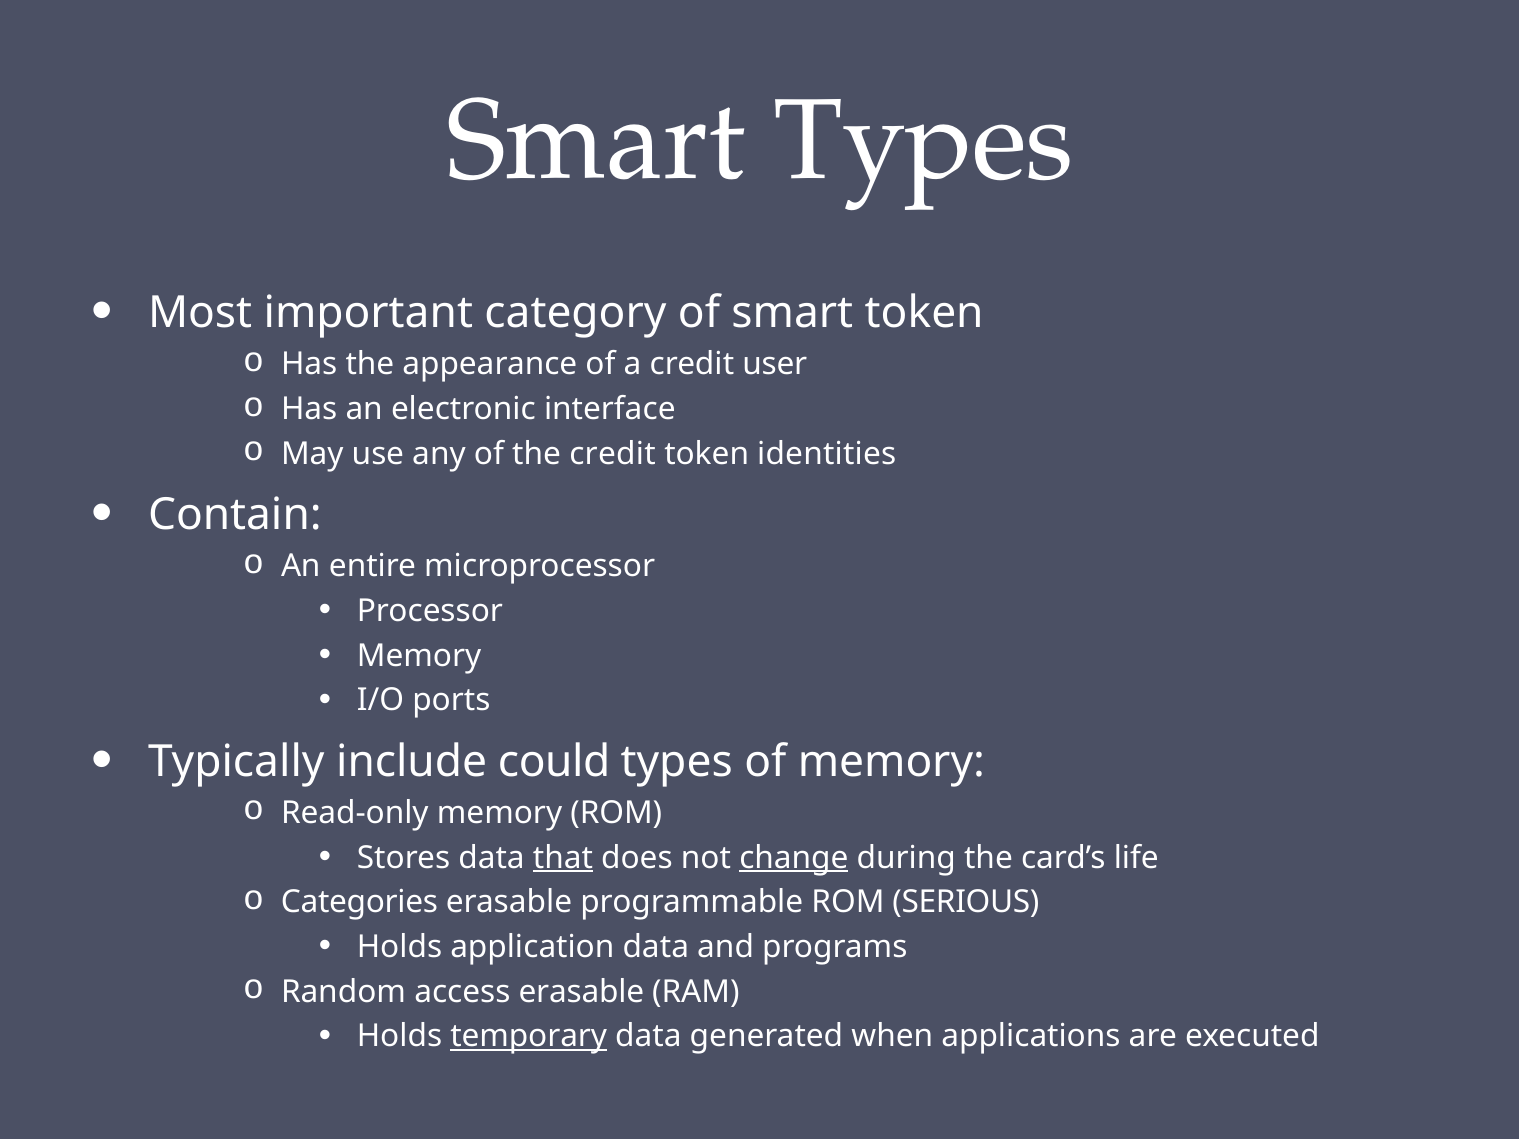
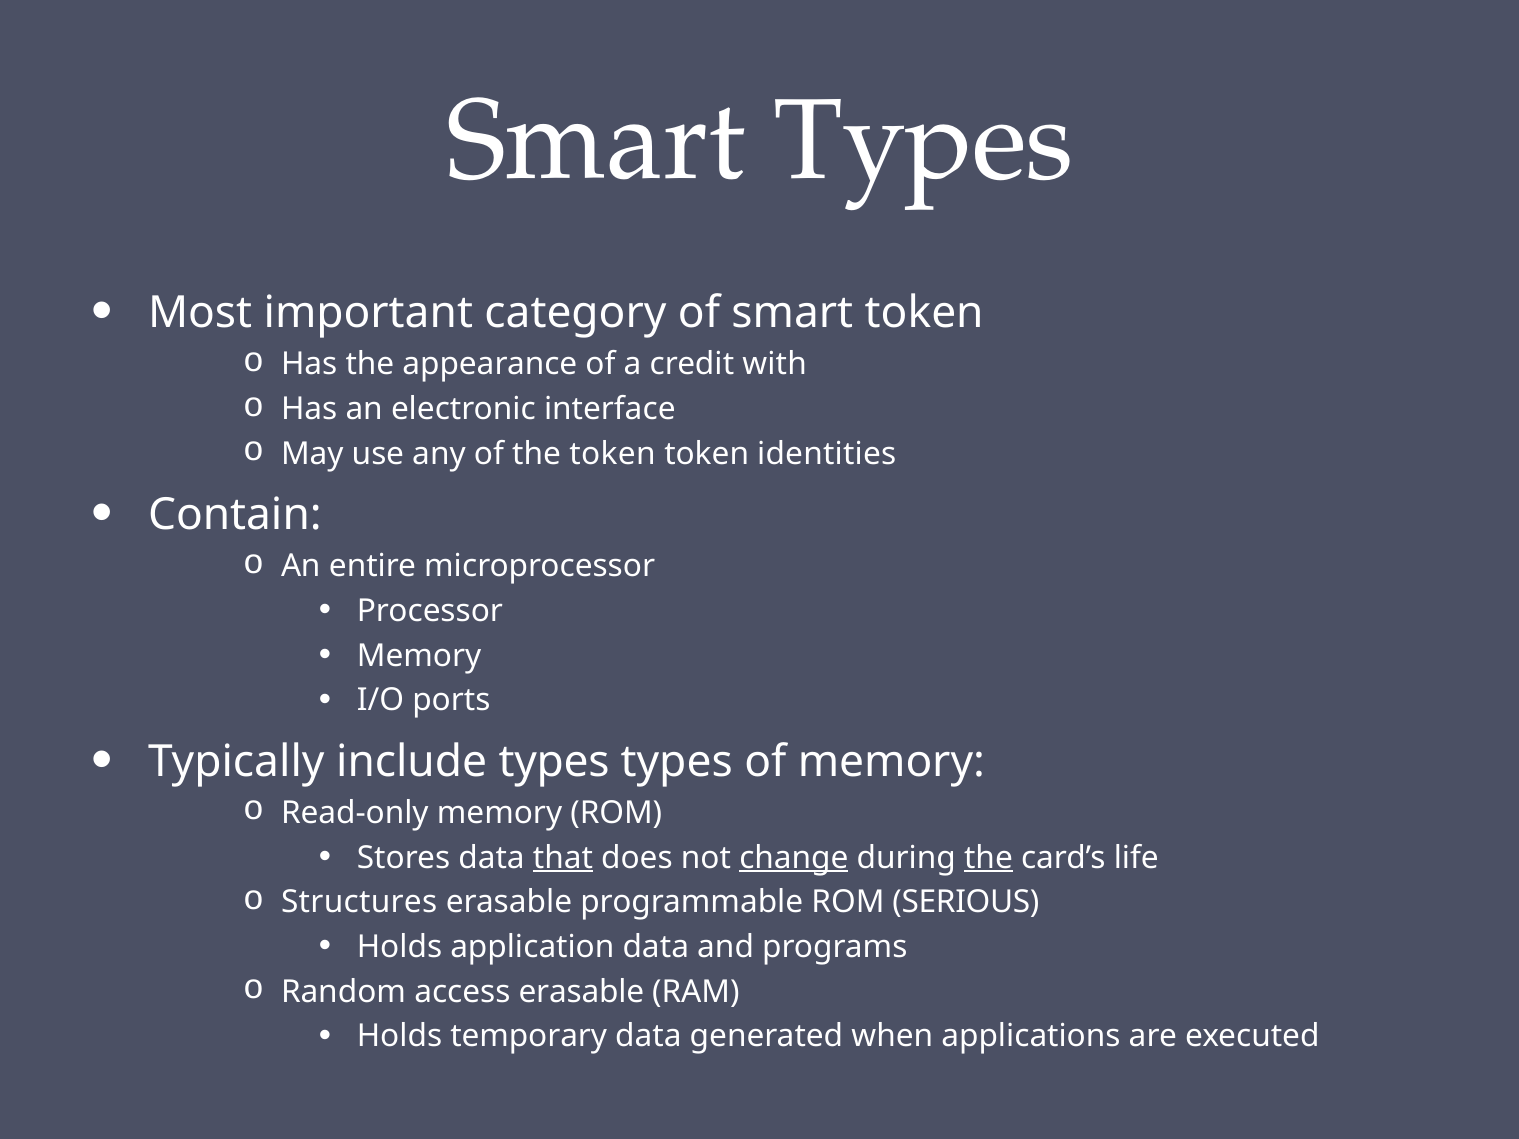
user: user -> with (775, 365)
the credit: credit -> token (613, 454)
include could: could -> types (554, 762)
the underline: none -> present (988, 858)
Categories: Categories -> Structures (359, 903)
temporary underline: present -> none (529, 1037)
